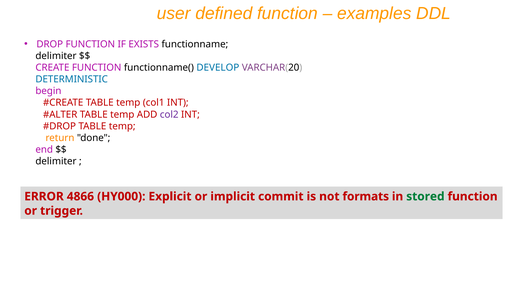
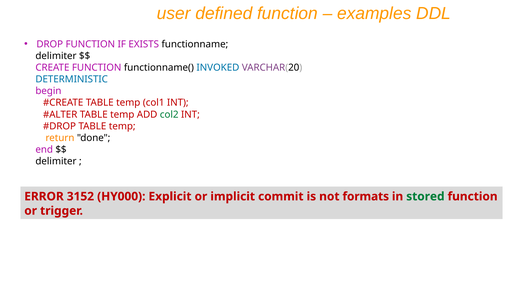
DEVELOP: DEVELOP -> INVOKED (218, 67)
col2 colour: purple -> green (169, 114)
4866: 4866 -> 3152 (80, 196)
